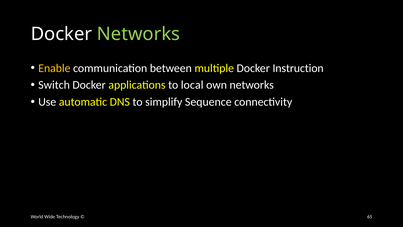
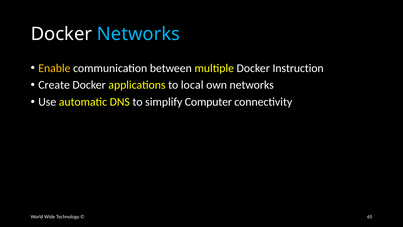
Networks colour: light green -> light blue (139, 34)
Switch: Switch -> Create (54, 85)
Sequence: Sequence -> Computer (208, 102)
